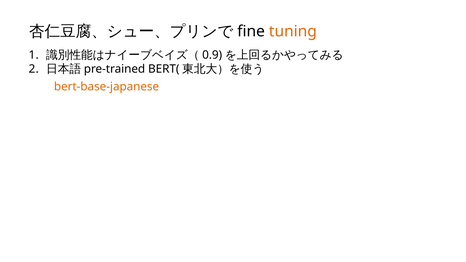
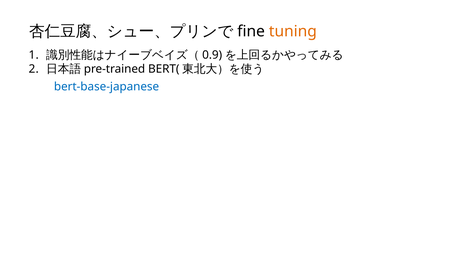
bert-base-japanese colour: orange -> blue (107, 87)
